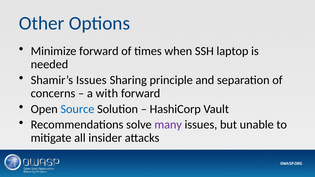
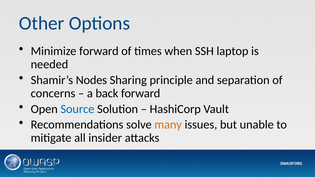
Shamir’s Issues: Issues -> Nodes (91, 80)
with: with -> back (107, 93)
many colour: purple -> orange (168, 125)
